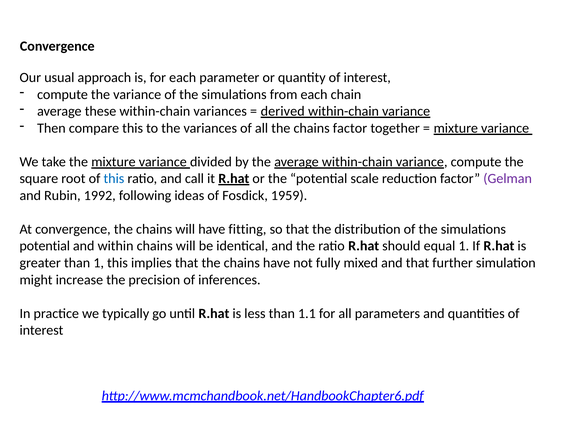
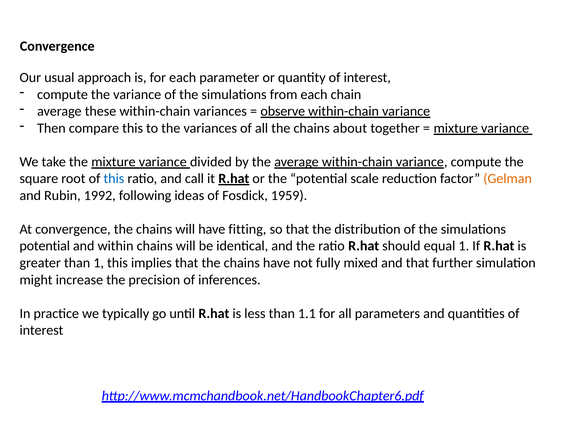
derived: derived -> observe (283, 111)
chains factor: factor -> about (350, 128)
Gelman colour: purple -> orange (508, 179)
